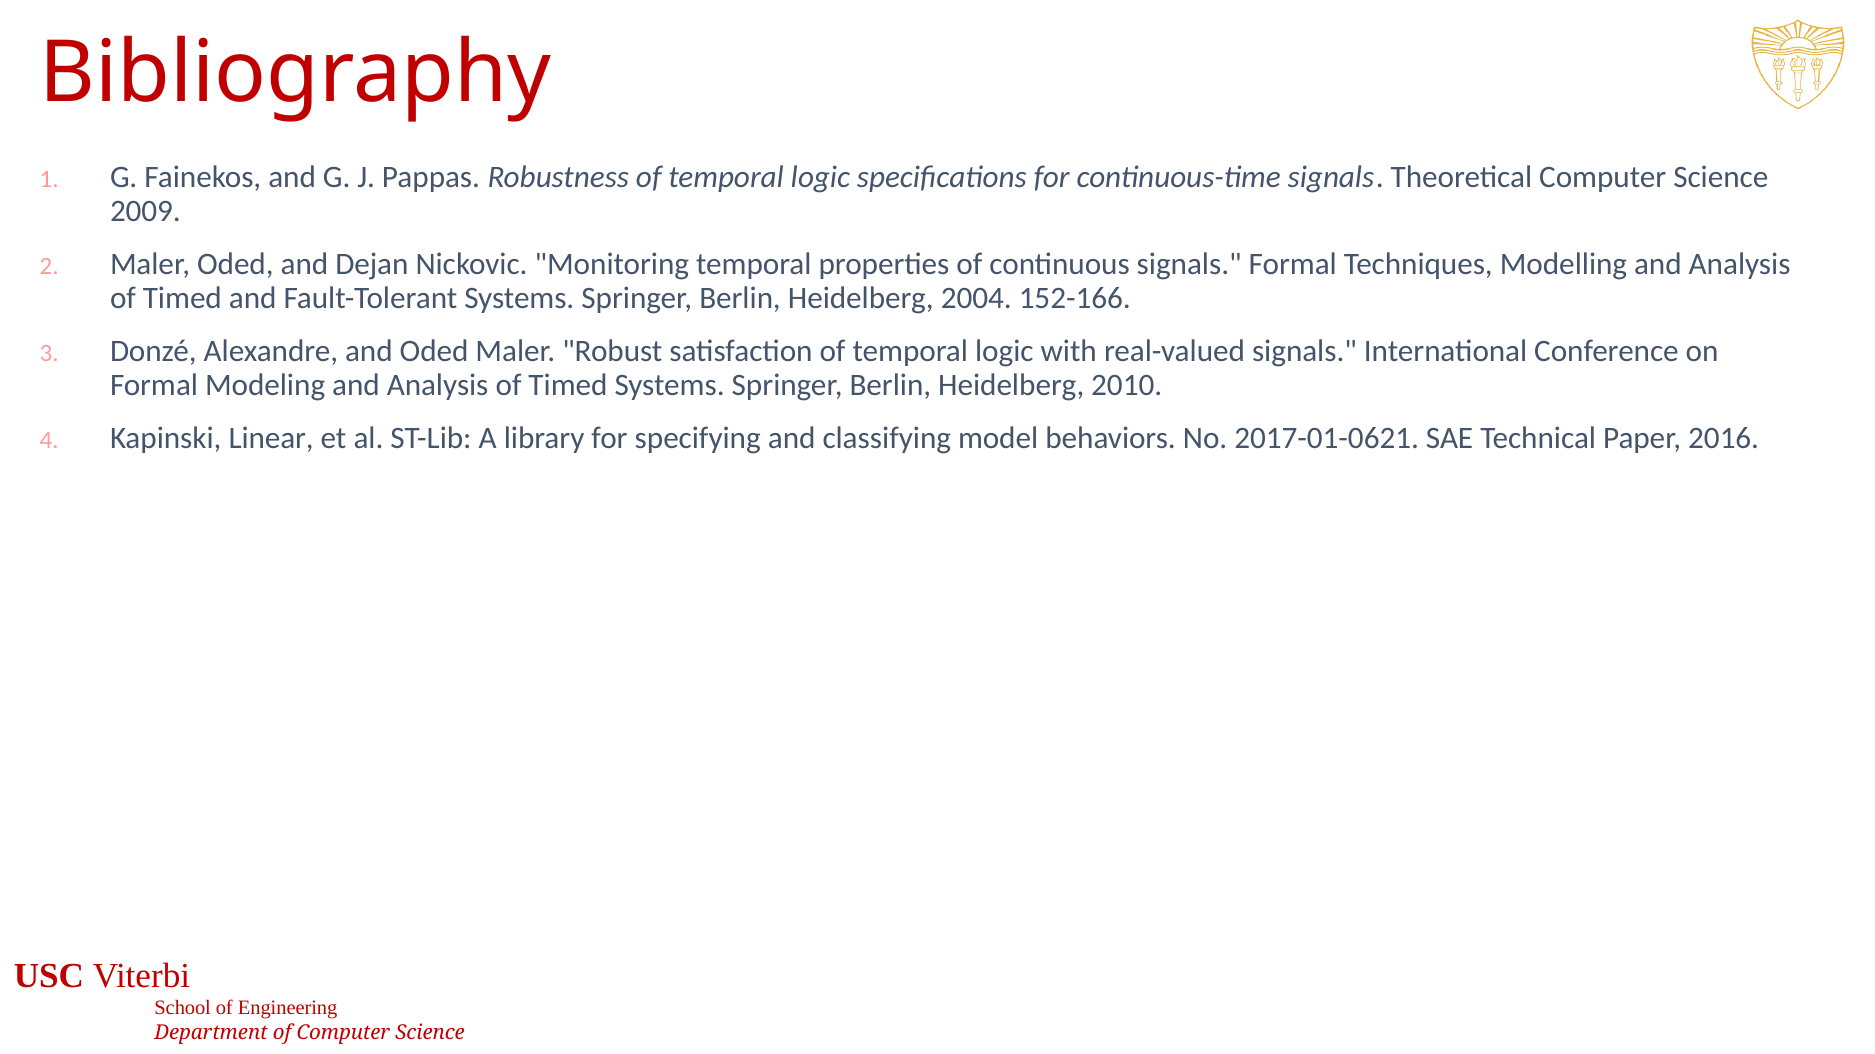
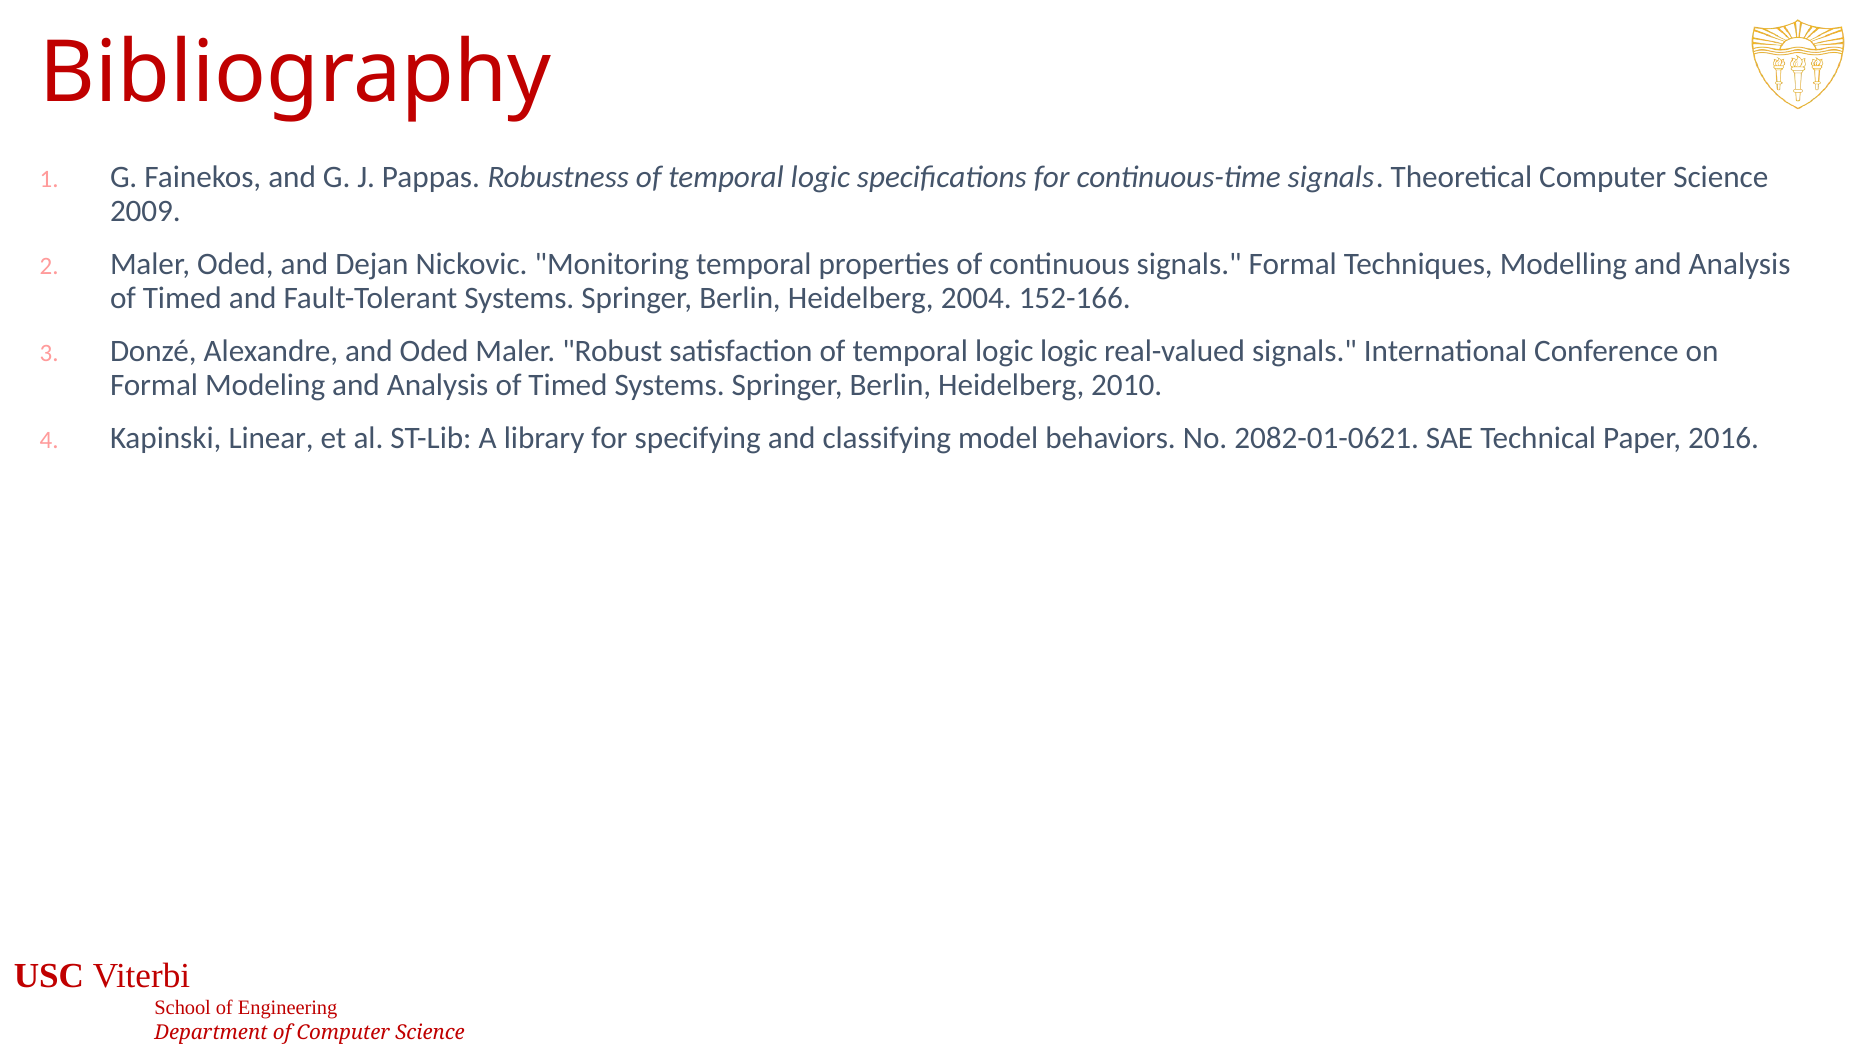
logic with: with -> logic (1069, 352)
2017-01-0621: 2017-01-0621 -> 2082-01-0621 (1327, 439)
